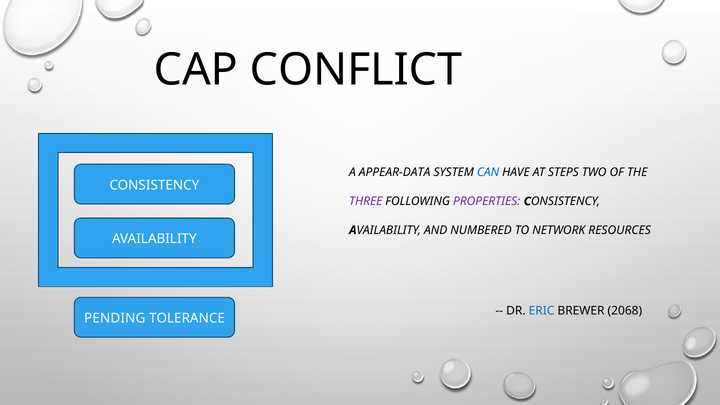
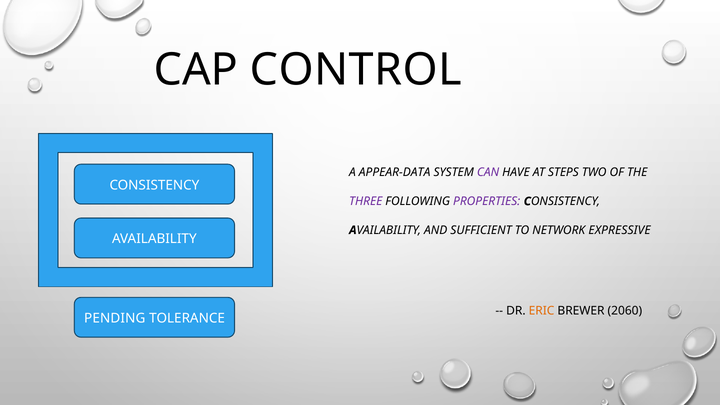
CONFLICT: CONFLICT -> CONTROL (356, 70)
CAN colour: blue -> purple (488, 173)
NUMBERED: NUMBERED -> SUFFICIENT (481, 230)
RESOURCES: RESOURCES -> EXPRESSIVE (620, 230)
ERIC colour: blue -> orange (542, 311)
2068: 2068 -> 2060 (625, 311)
